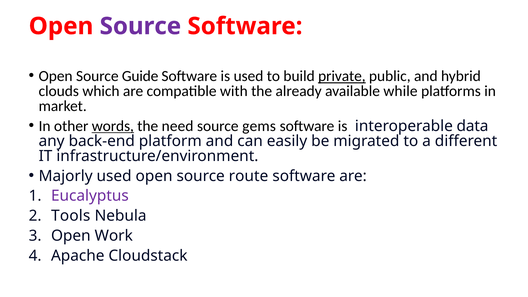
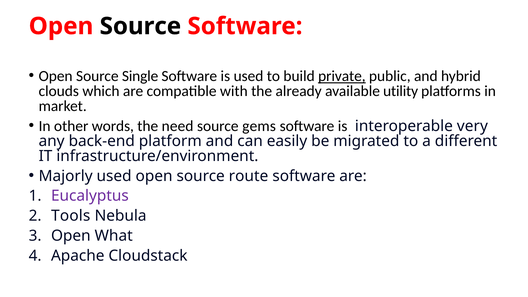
Source colour: purple -> black (140, 26)
Guide: Guide -> Single (140, 76)
while: while -> utility (401, 91)
words underline: present -> none (113, 126)
data: data -> very (472, 126)
Work: Work -> What (114, 236)
